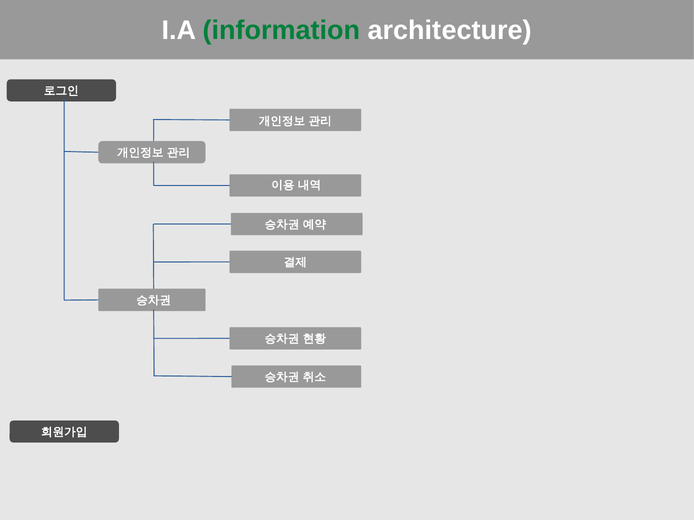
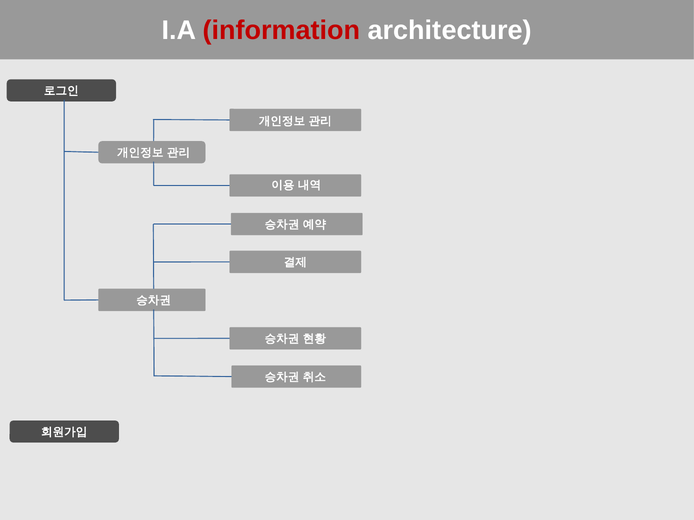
information colour: green -> red (282, 30)
